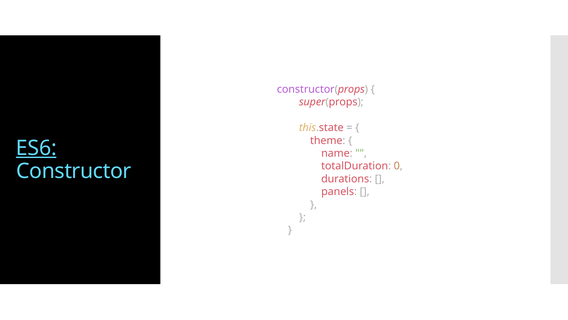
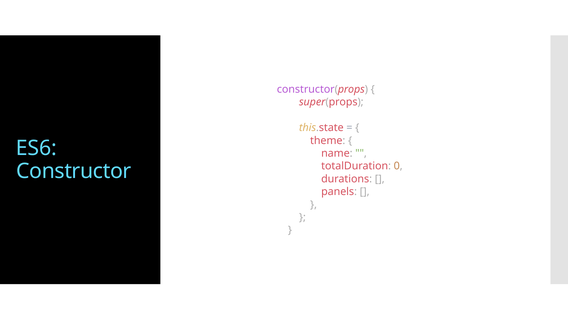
ES6 underline: present -> none (36, 148)
